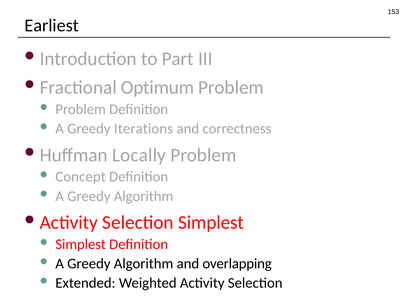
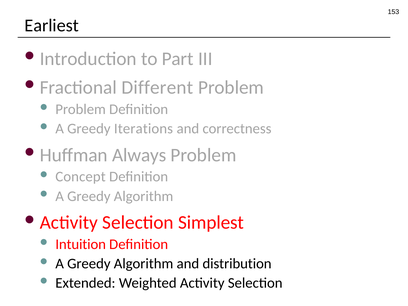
Optimum: Optimum -> Different (157, 87)
Locally: Locally -> Always (139, 155)
Simplest: Simplest -> Intuition (81, 244)
overlapping: overlapping -> distribution (237, 264)
